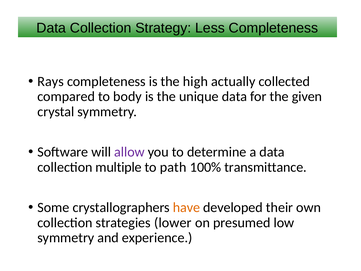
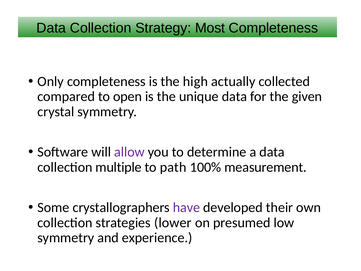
Less: Less -> Most (210, 28)
Rays: Rays -> Only (51, 81)
body: body -> open (128, 96)
transmittance: transmittance -> measurement (266, 167)
have colour: orange -> purple (186, 207)
